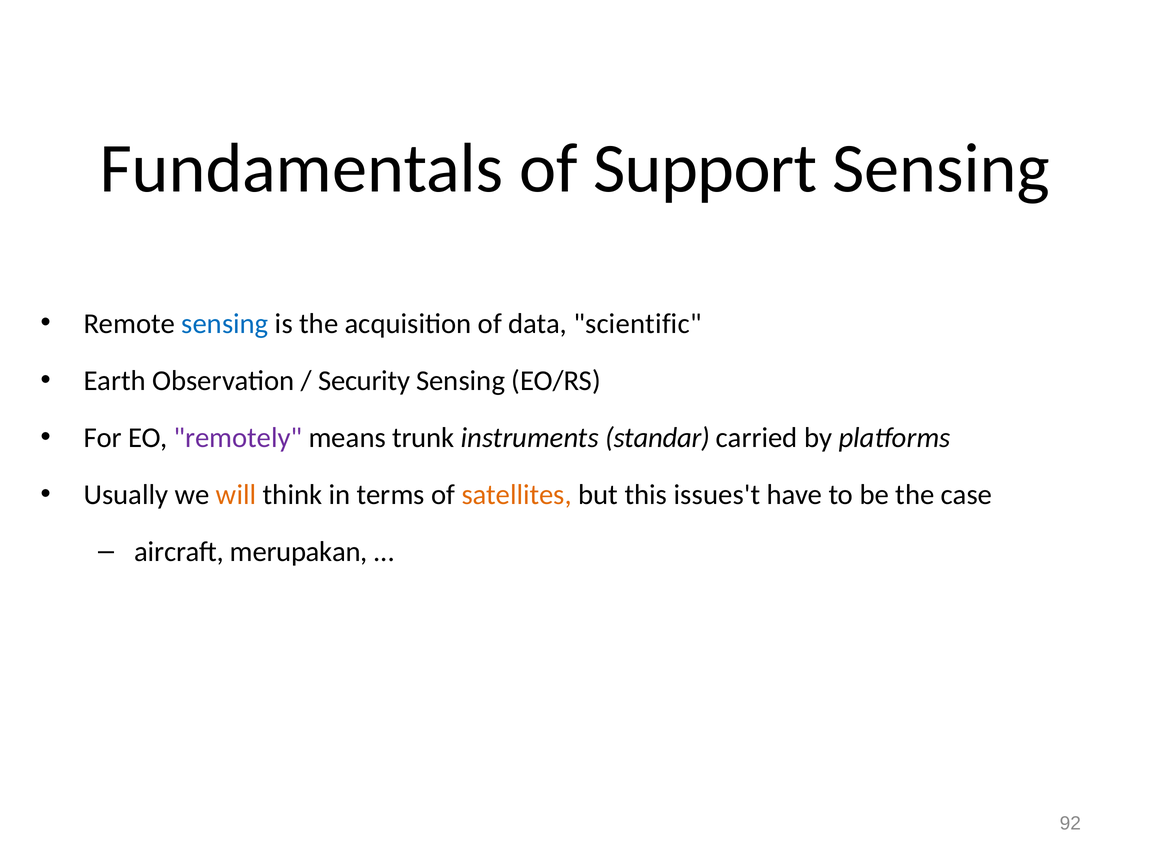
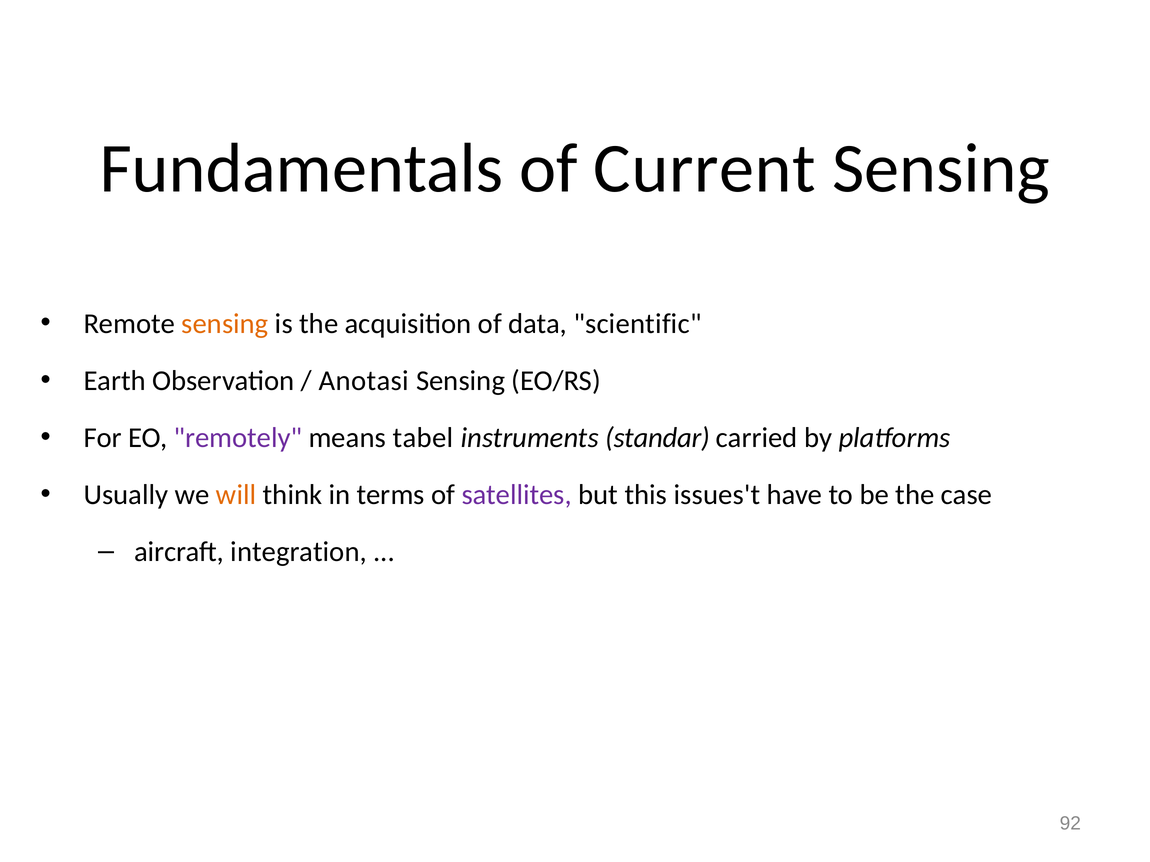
Support: Support -> Current (705, 169)
sensing colour: blue -> orange (225, 324)
Security: Security -> Anotasi (364, 381)
trunk: trunk -> tabel (423, 438)
satellites colour: orange -> purple (517, 495)
merupakan: merupakan -> integration (299, 552)
